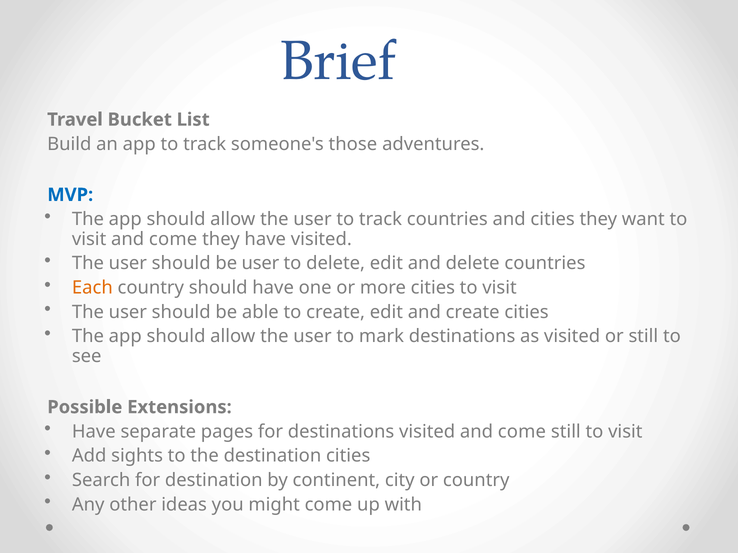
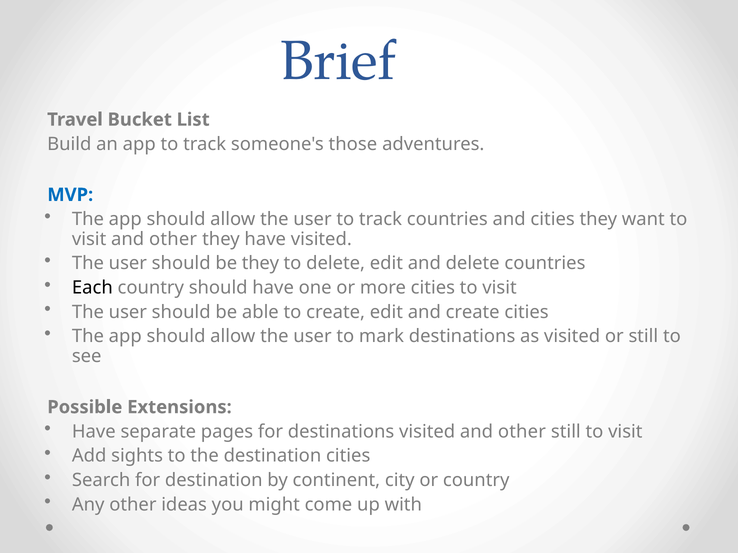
visit and come: come -> other (173, 239)
be user: user -> they (260, 264)
Each colour: orange -> black (92, 288)
visited and come: come -> other (522, 432)
